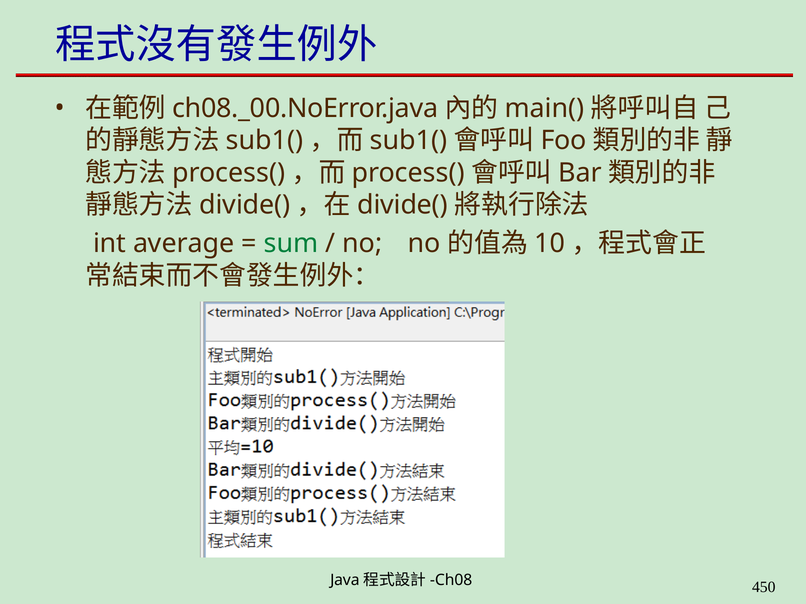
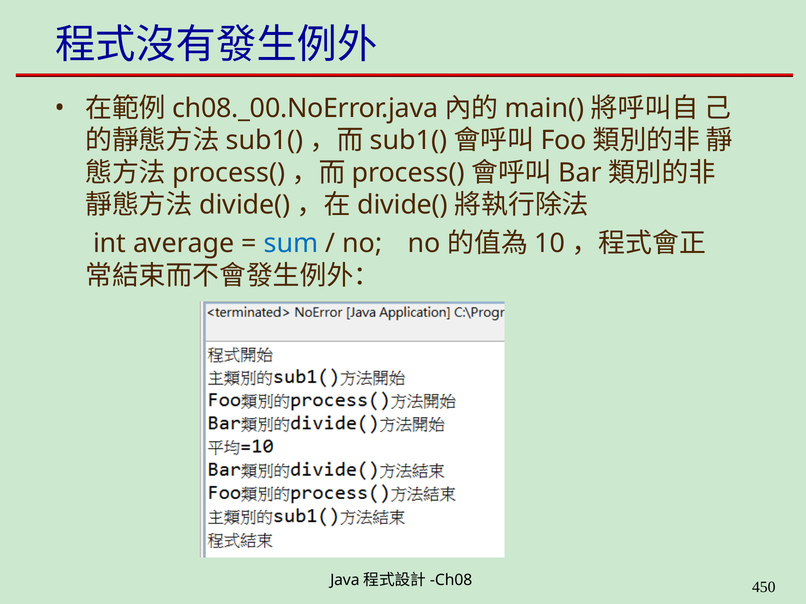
sum colour: green -> blue (291, 244)
